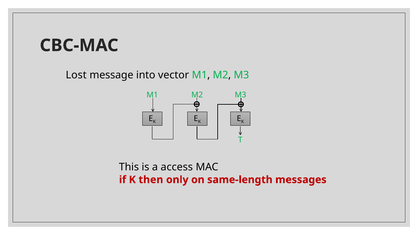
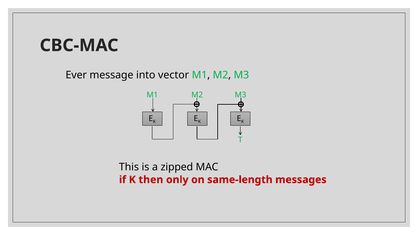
Lost: Lost -> Ever (76, 75)
access: access -> zipped (177, 167)
